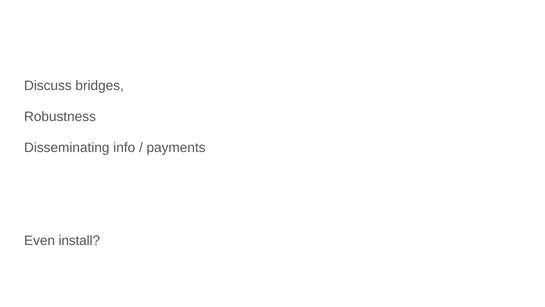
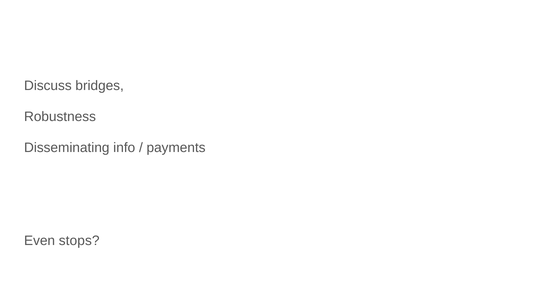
install: install -> stops (79, 240)
